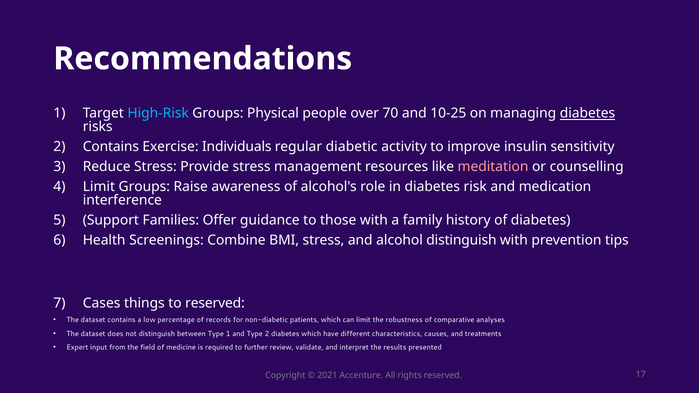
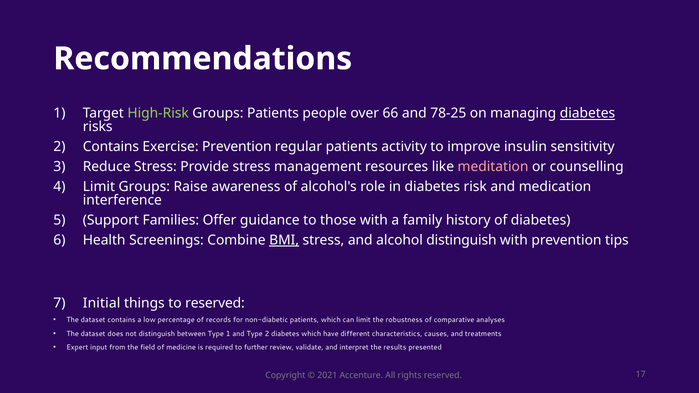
High-Risk colour: light blue -> light green (158, 113)
Groups Physical: Physical -> Patients (273, 113)
70: 70 -> 66 (390, 113)
10-25: 10-25 -> 78-25 (448, 113)
Exercise Individuals: Individuals -> Prevention (237, 147)
regular diabetic: diabetic -> patients (352, 147)
BMI underline: none -> present (284, 240)
Cases: Cases -> Initial (102, 303)
